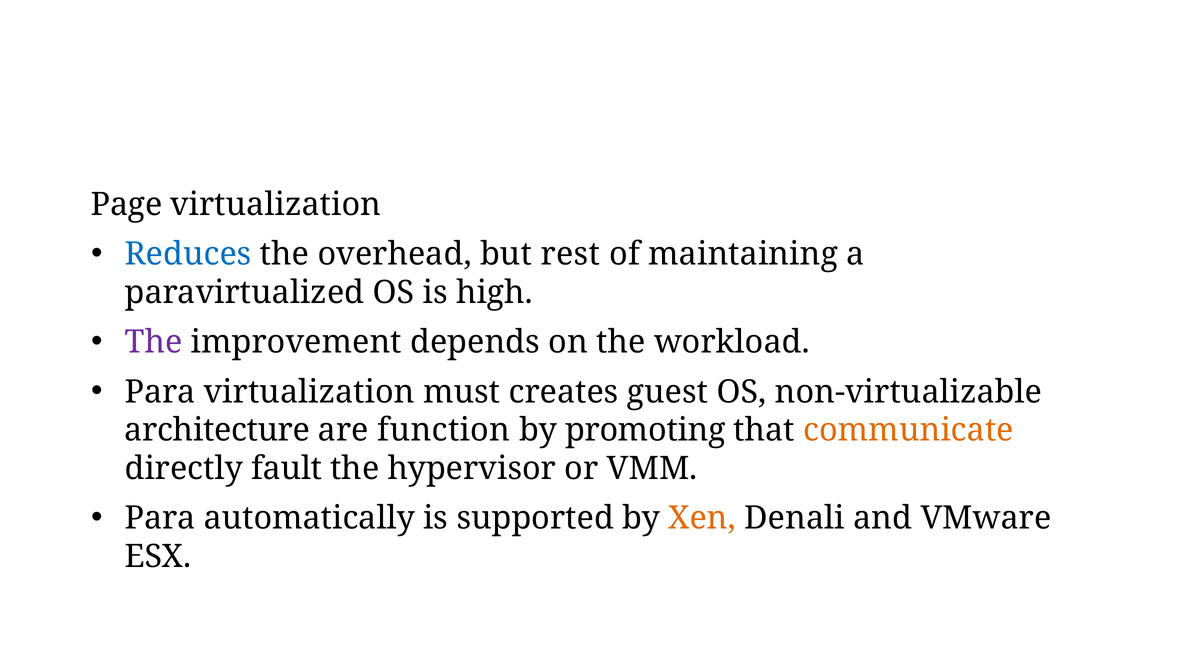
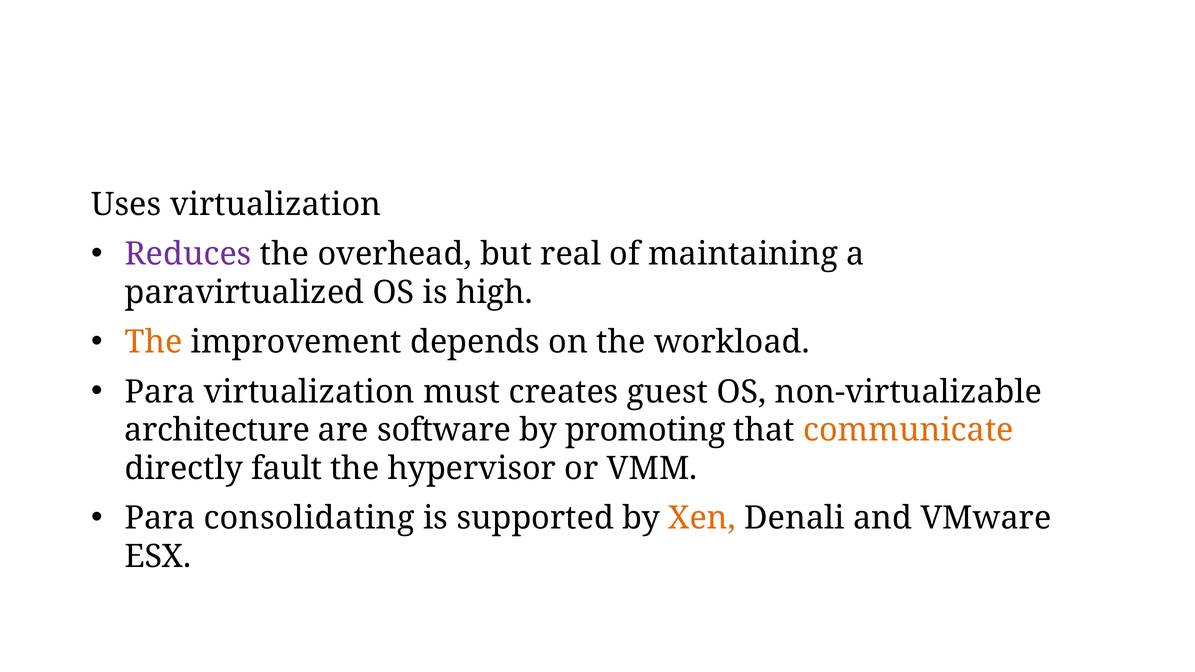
Page: Page -> Uses (126, 205)
Reduces colour: blue -> purple (188, 254)
rest: rest -> real (571, 254)
The colour: purple -> orange (154, 342)
function: function -> software (444, 430)
automatically: automatically -> consolidating (309, 518)
